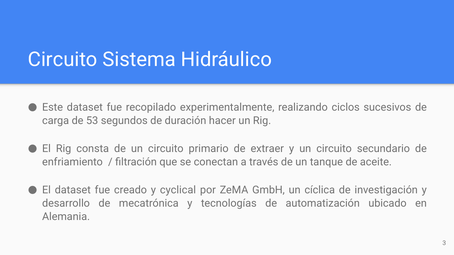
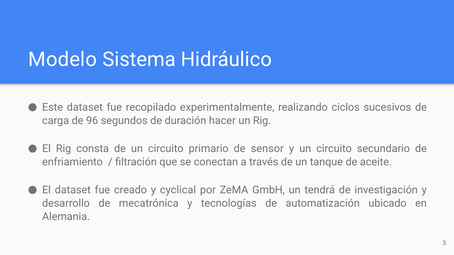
Circuito: Circuito -> Modelo (63, 60)
53: 53 -> 96 (92, 121)
extraer: extraer -> sensor (267, 149)
cíclica: cíclica -> tendrá (320, 190)
